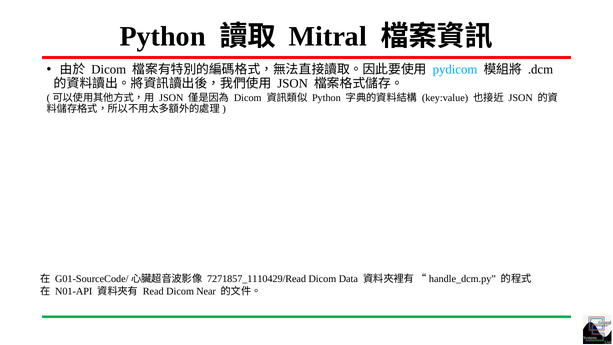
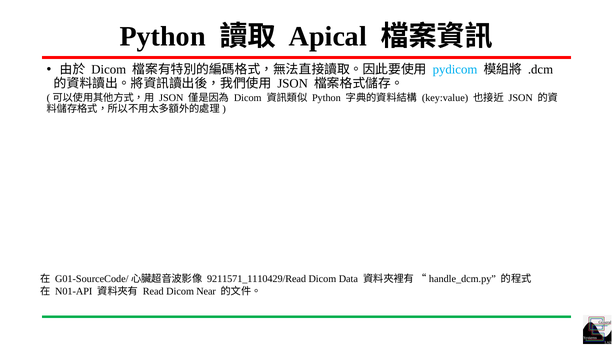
Mitral: Mitral -> Apical (328, 36)
7271857_1110429/Read: 7271857_1110429/Read -> 9211571_1110429/Read (257, 279)
